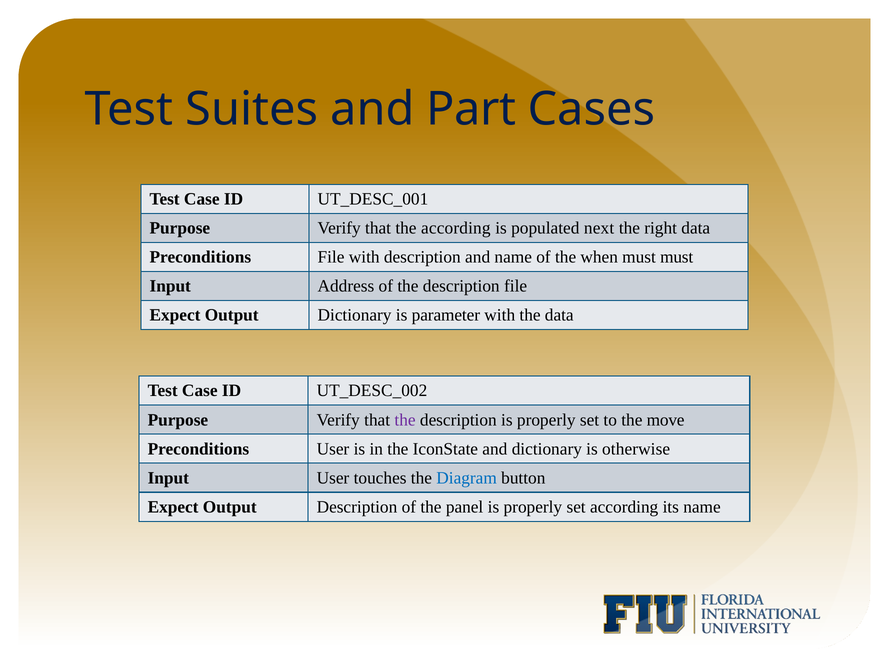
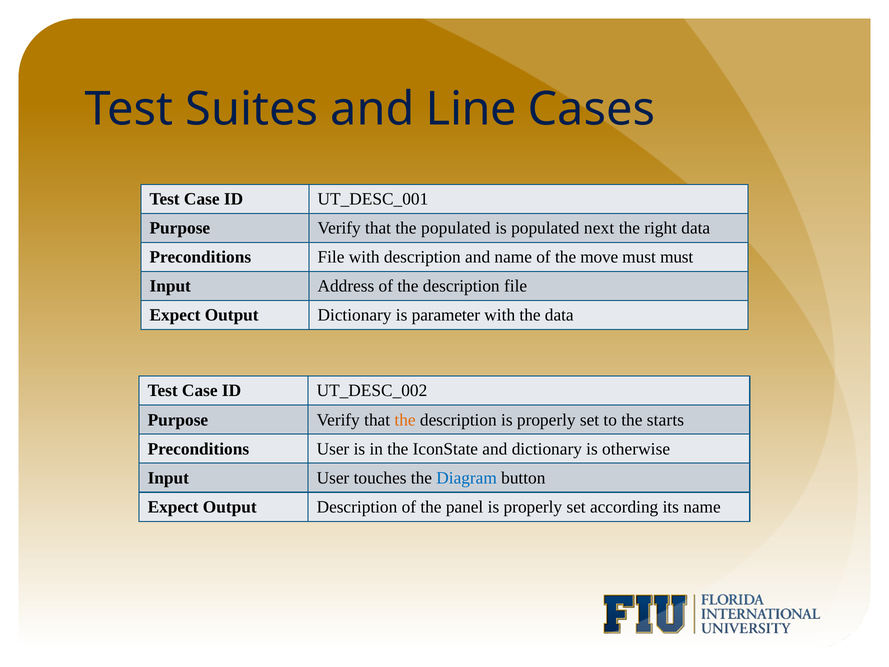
Part: Part -> Line (471, 109)
the according: according -> populated (456, 228)
when: when -> move (599, 257)
the colour: purple -> orange (405, 420)
move: move -> starts (665, 420)
